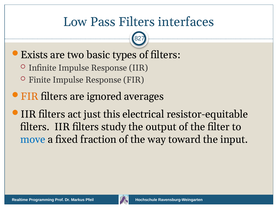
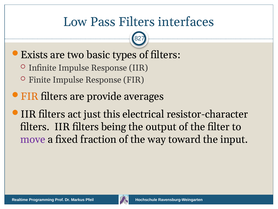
ignored: ignored -> provide (104, 96)
resistor-equitable: resistor-equitable -> resistor-character (207, 114)
study: study -> being (114, 127)
move colour: blue -> purple (33, 139)
